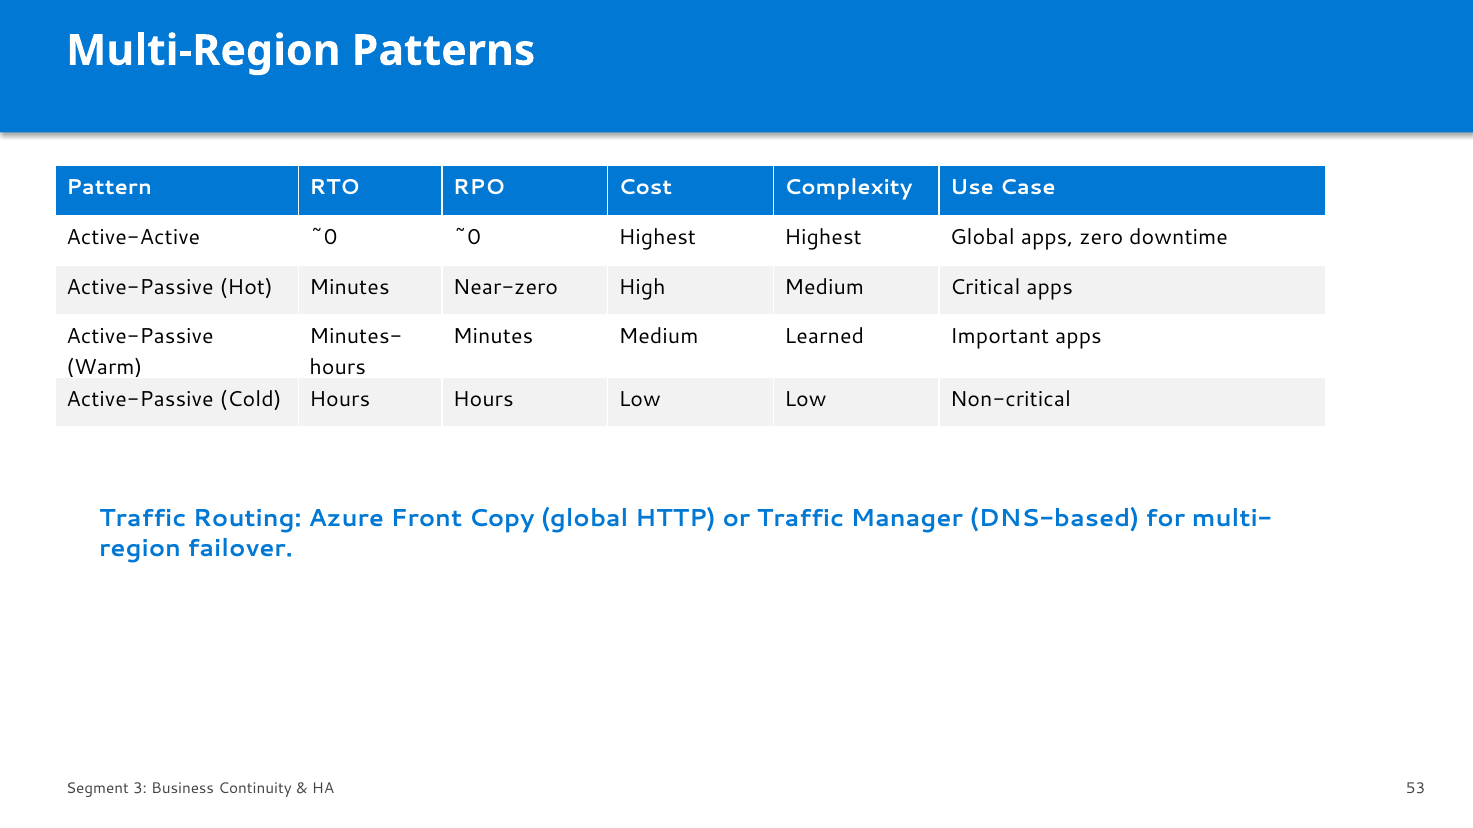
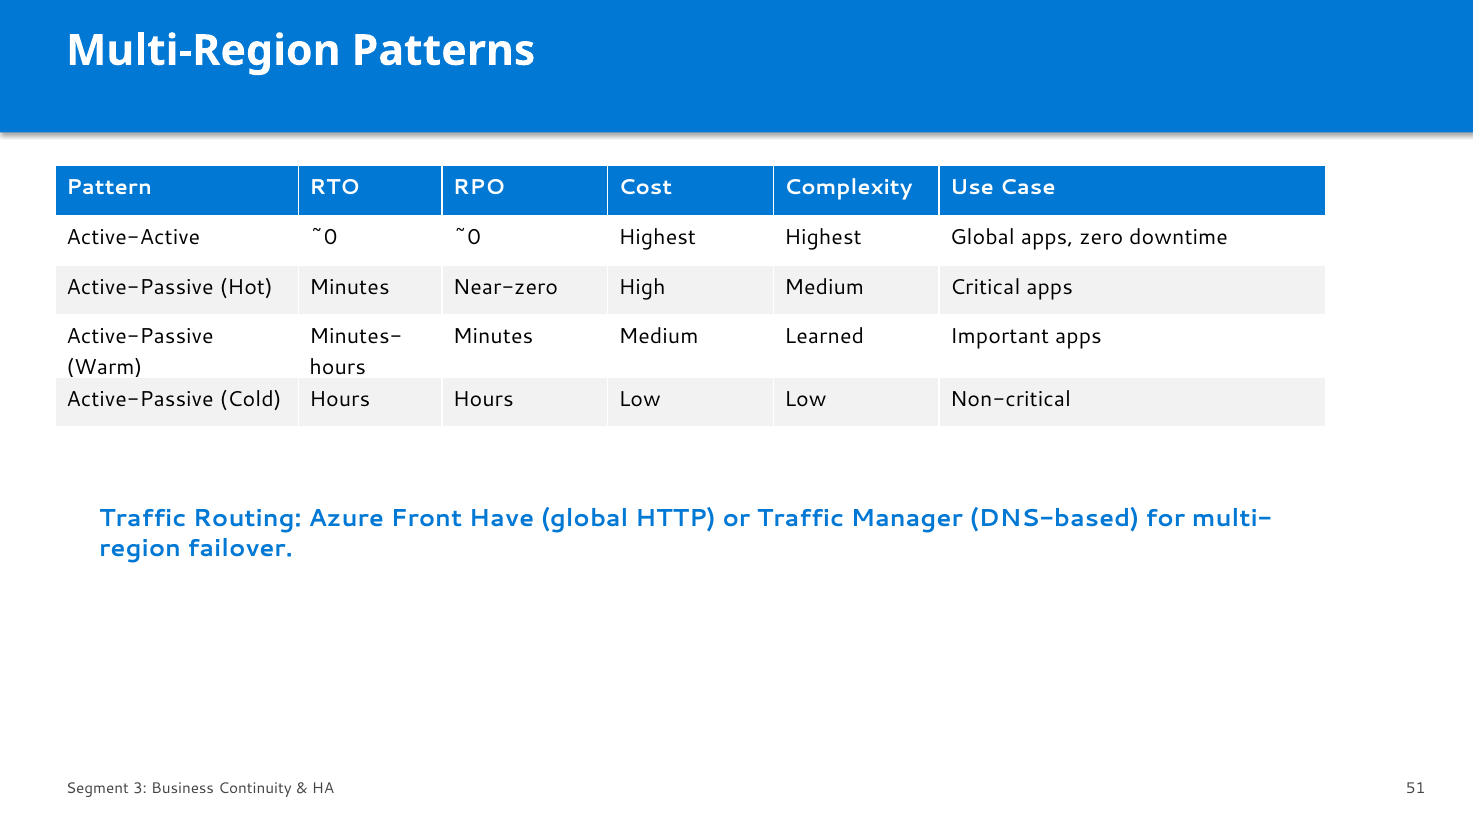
Copy: Copy -> Have (502, 519)
53: 53 -> 51 (1416, 789)
